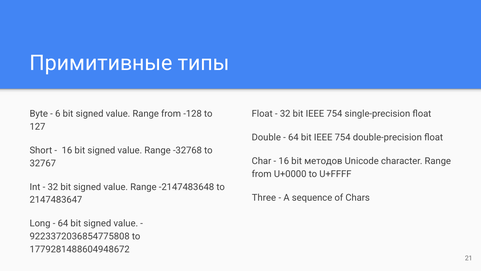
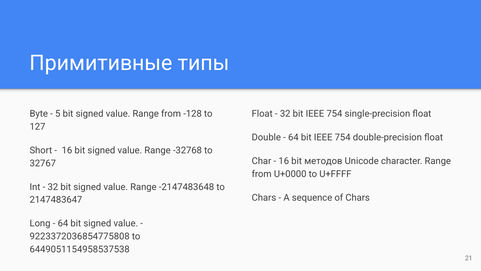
6: 6 -> 5 (58, 114)
Three: Three -> Chars (264, 197)
1779281488604948672: 1779281488604948672 -> 6449051154958537538 (80, 249)
